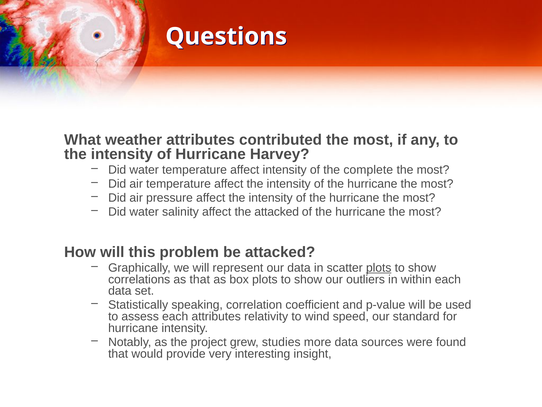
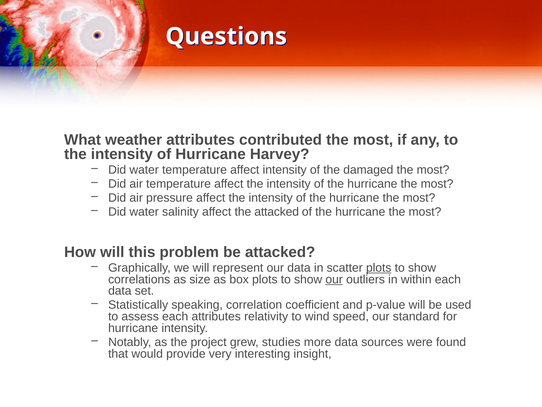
complete: complete -> damaged (368, 170)
as that: that -> size (200, 279)
our underline: none -> present (334, 279)
